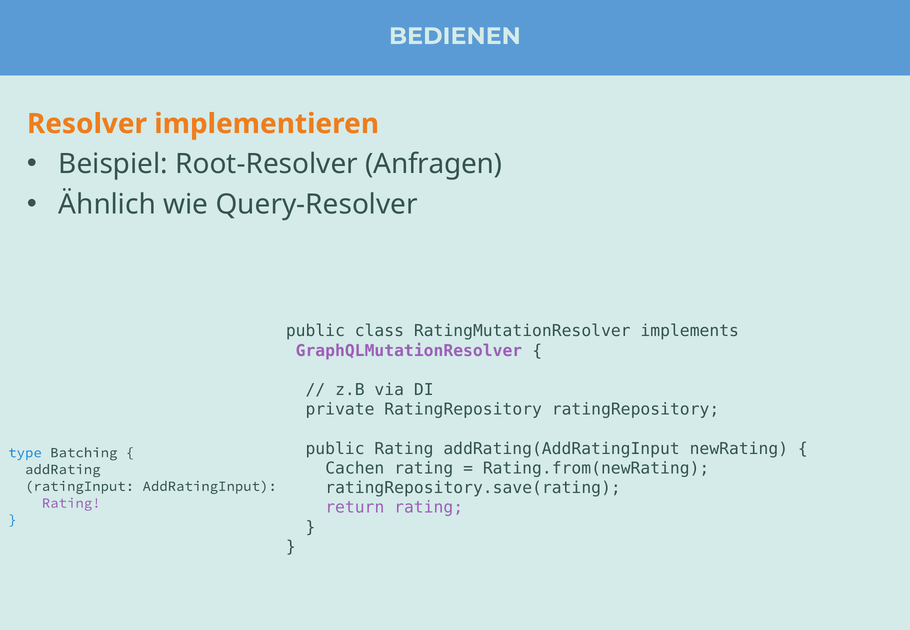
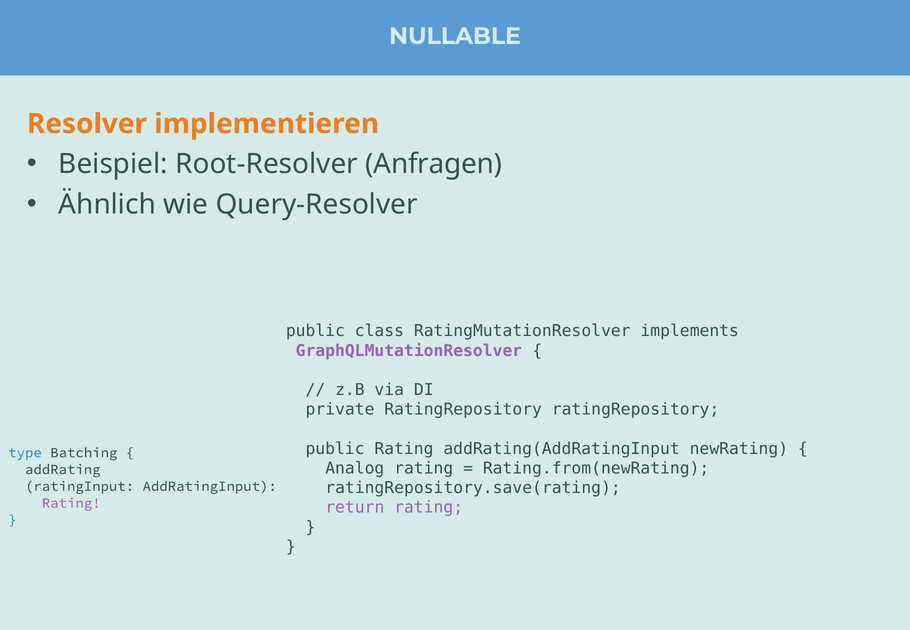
BEDIENEN: BEDIENEN -> NULLABLE (455, 36)
Cachen: Cachen -> Analog (355, 468)
